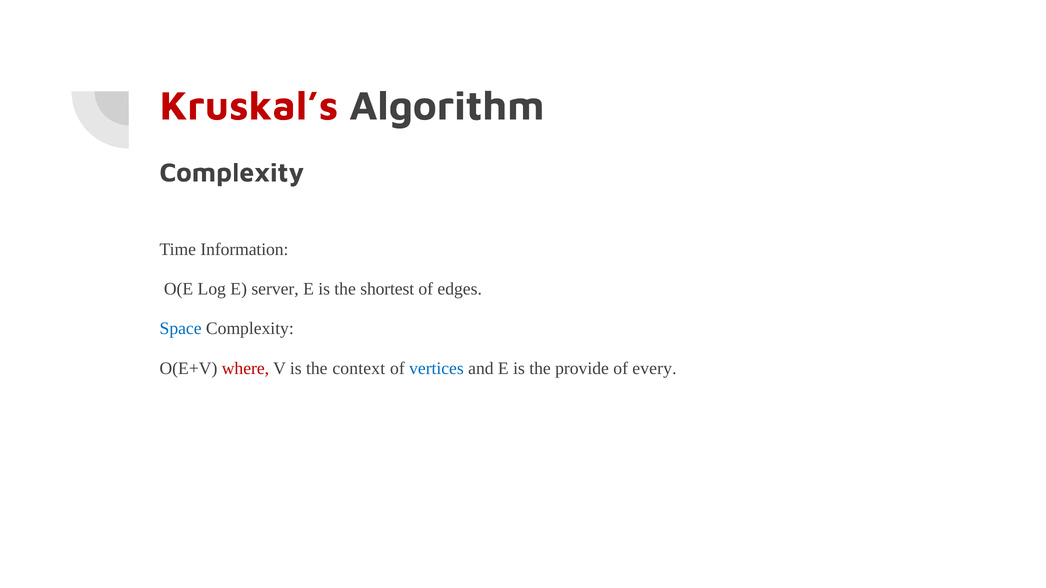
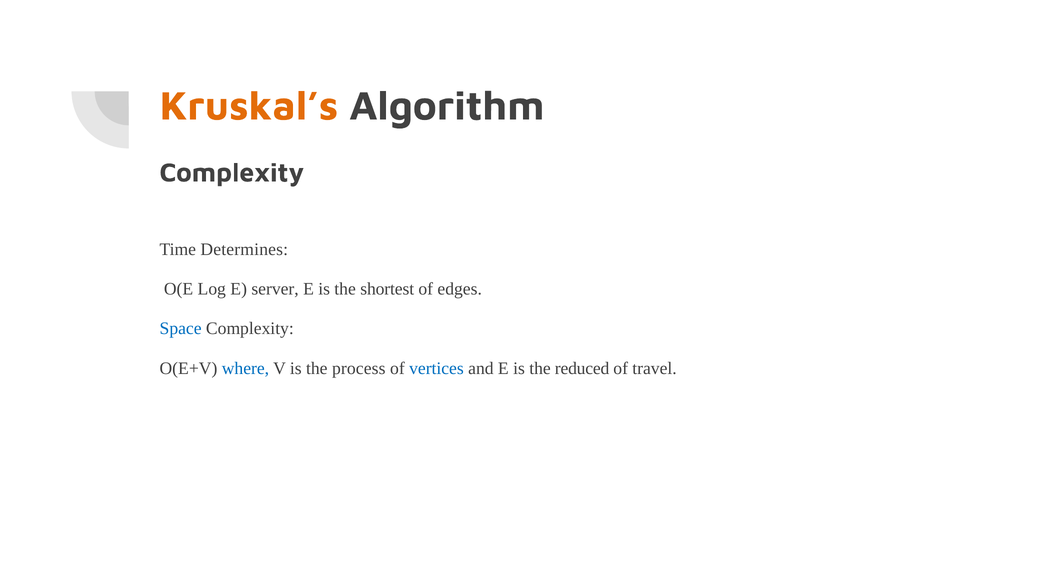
Kruskal’s colour: red -> orange (249, 106)
Information: Information -> Determines (244, 250)
where colour: red -> blue (245, 368)
context: context -> process (359, 368)
provide: provide -> reduced (582, 368)
every: every -> travel (655, 368)
